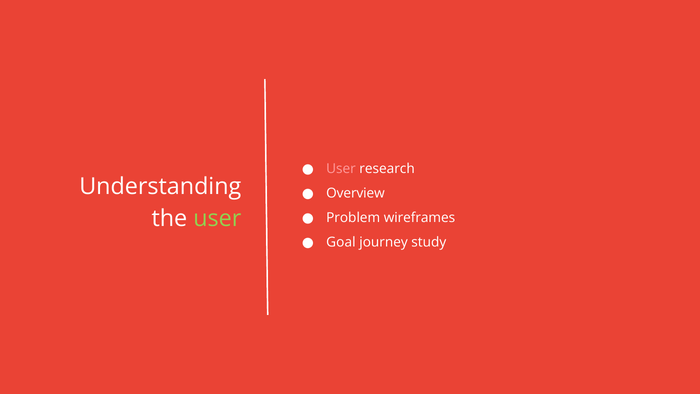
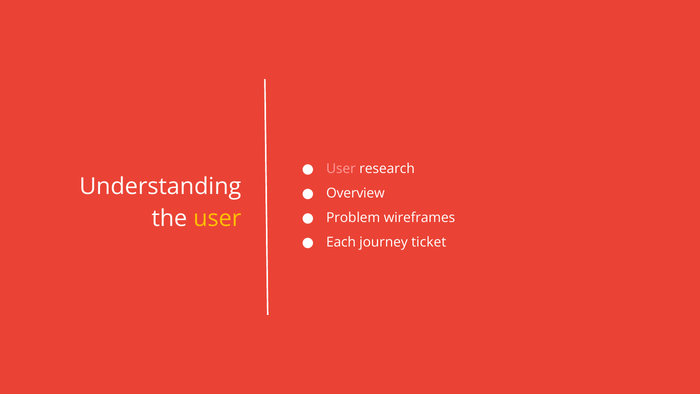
user colour: light green -> yellow (217, 218)
Goal: Goal -> Each (341, 242)
study: study -> ticket (429, 242)
